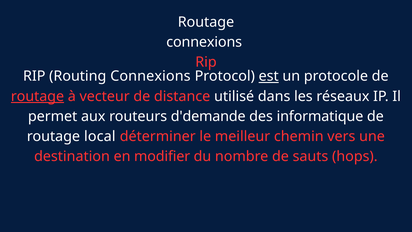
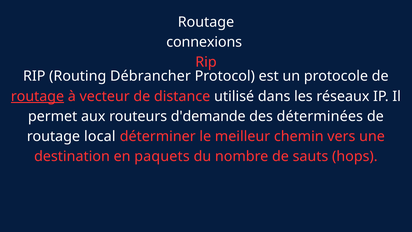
Routing Connexions: Connexions -> Débrancher (150, 76)
est underline: present -> none (269, 76)
informatique: informatique -> déterminées (320, 116)
modifier: modifier -> paquets (162, 156)
